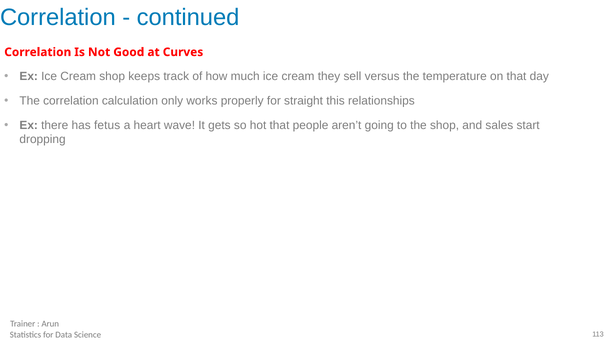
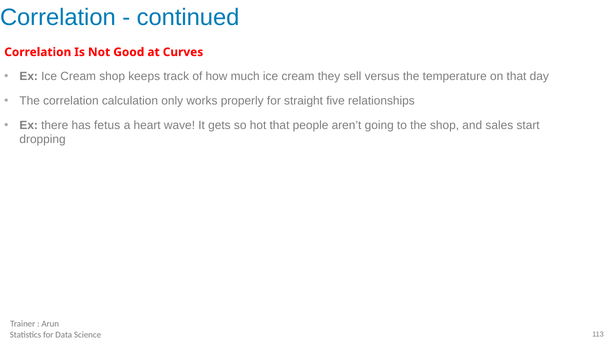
this: this -> five (336, 101)
